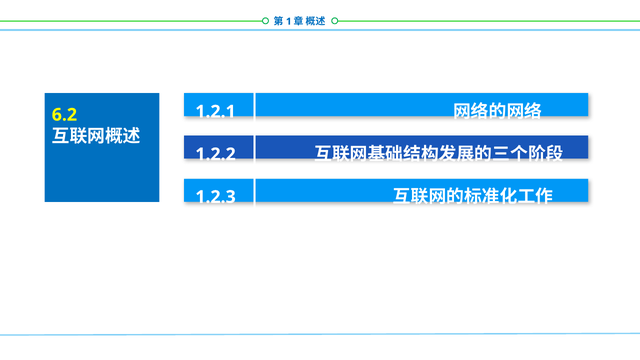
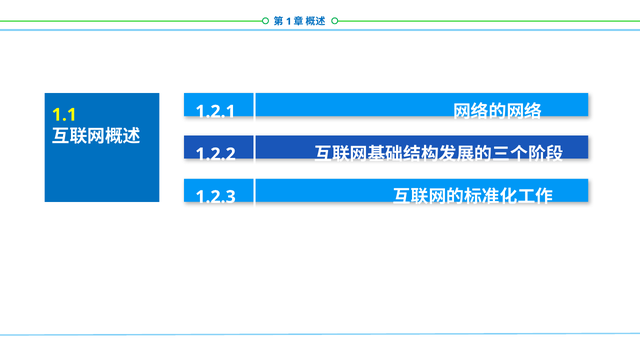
6.2: 6.2 -> 1.1 (64, 115)
